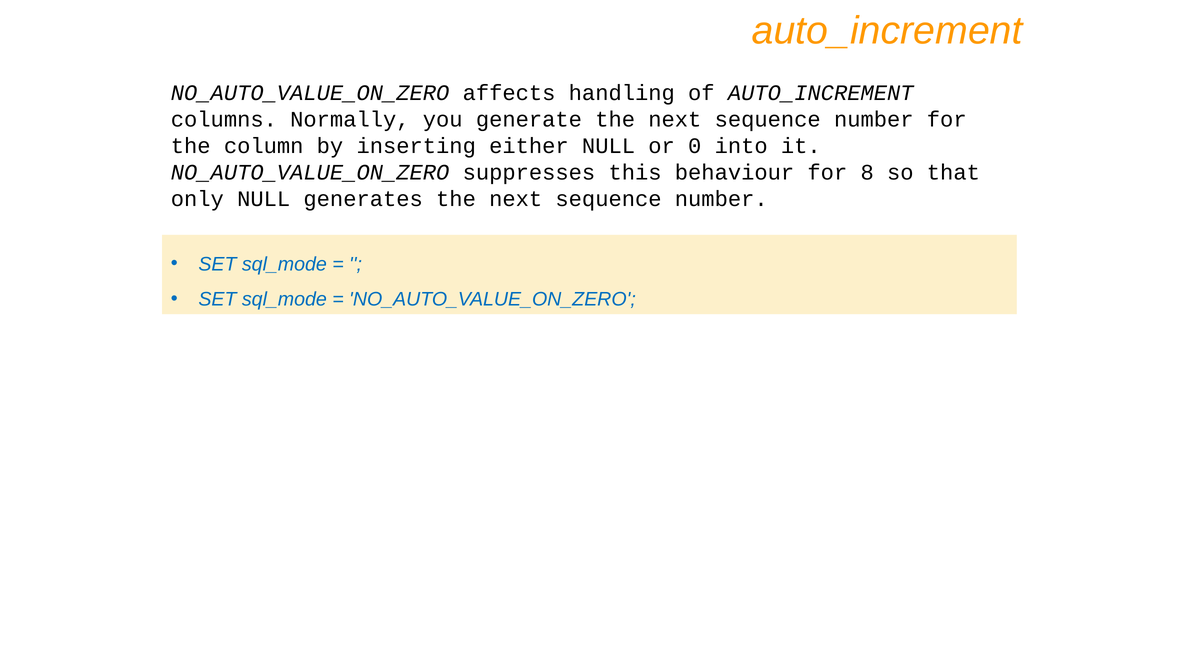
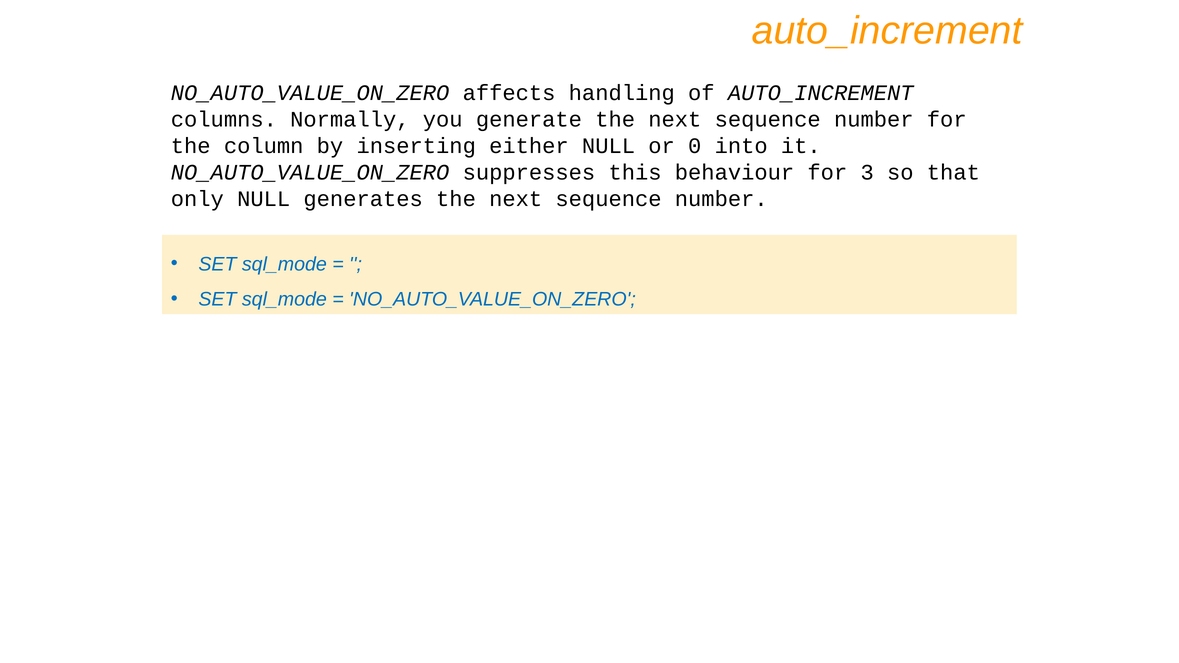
8: 8 -> 3 (867, 172)
